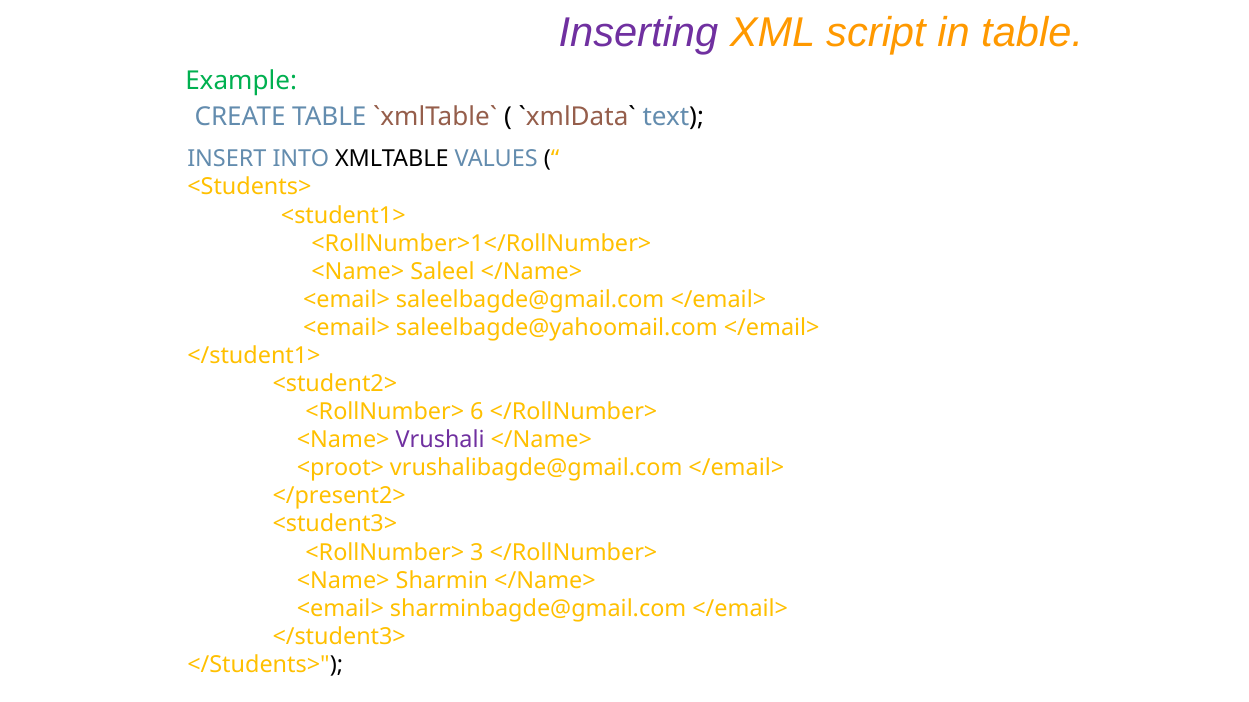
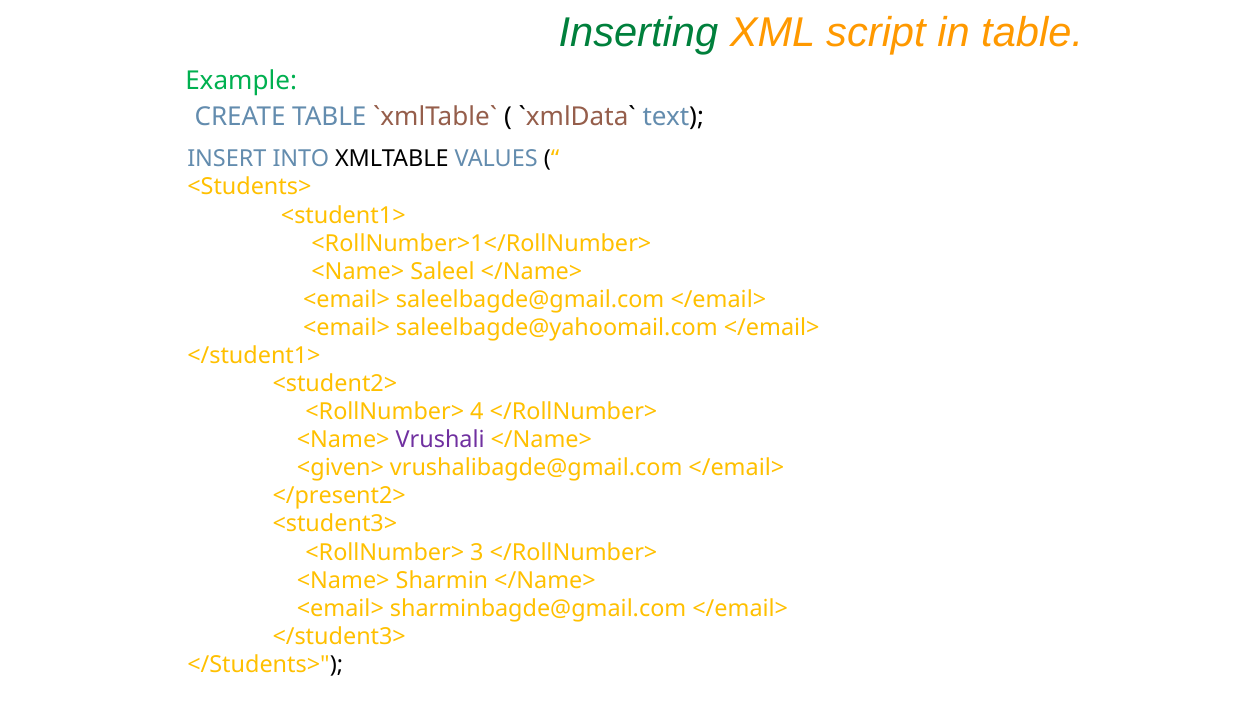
Inserting colour: purple -> green (638, 33)
6: 6 -> 4 (477, 412)
<proot>: <proot> -> <given> (340, 468)
